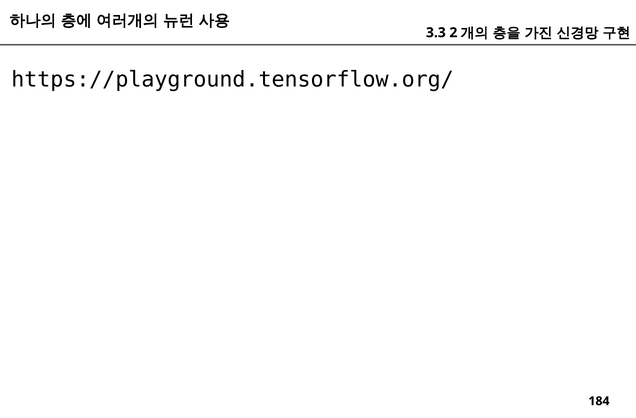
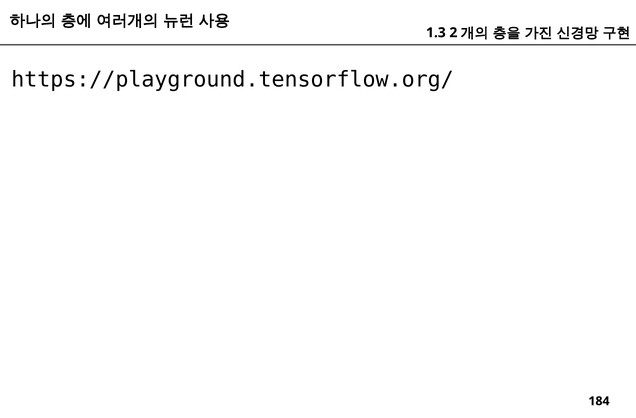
3.3: 3.3 -> 1.3 (436, 33)
